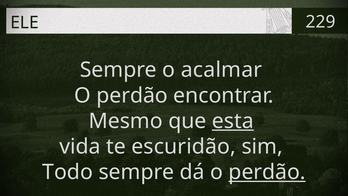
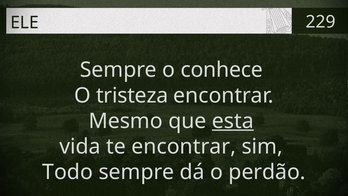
acalmar: acalmar -> conhece (222, 70)
perdão: perdão -> tristeza (132, 95)
te escuridão: escuridão -> encontrar (184, 146)
perdão underline: present -> none (267, 172)
